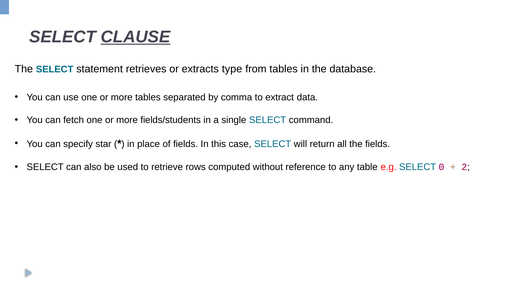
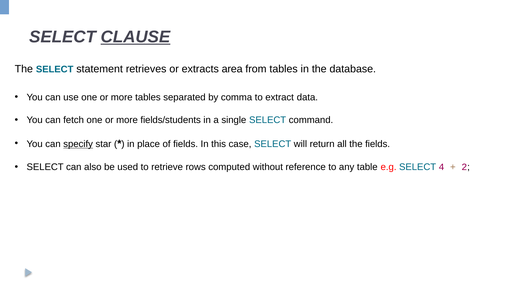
type: type -> area (232, 69)
specify underline: none -> present (78, 144)
0: 0 -> 4 (441, 167)
